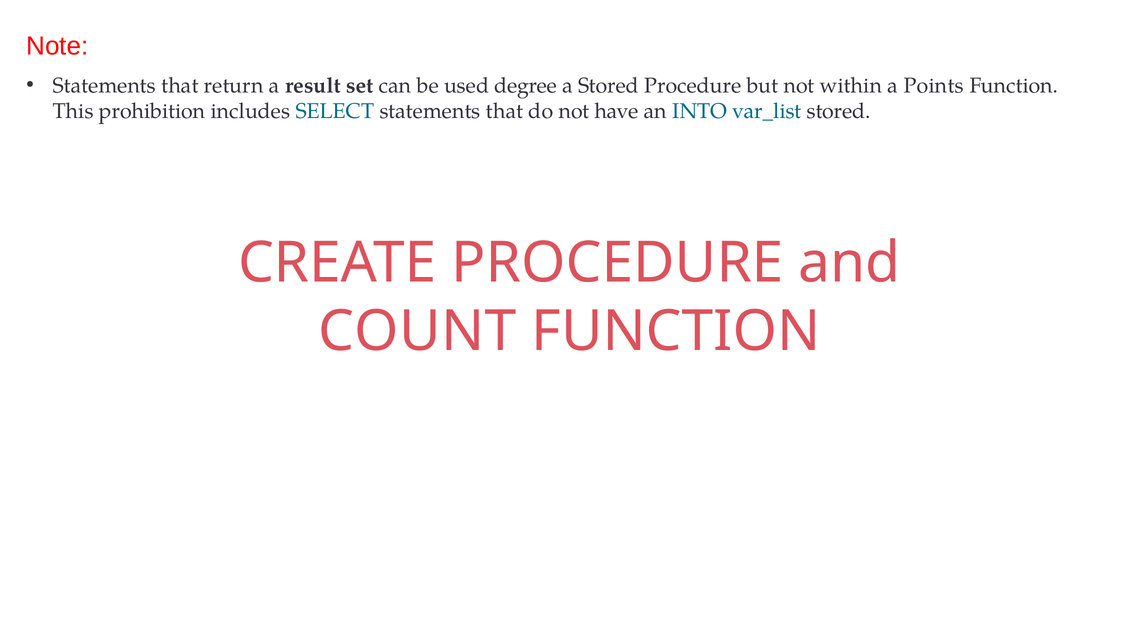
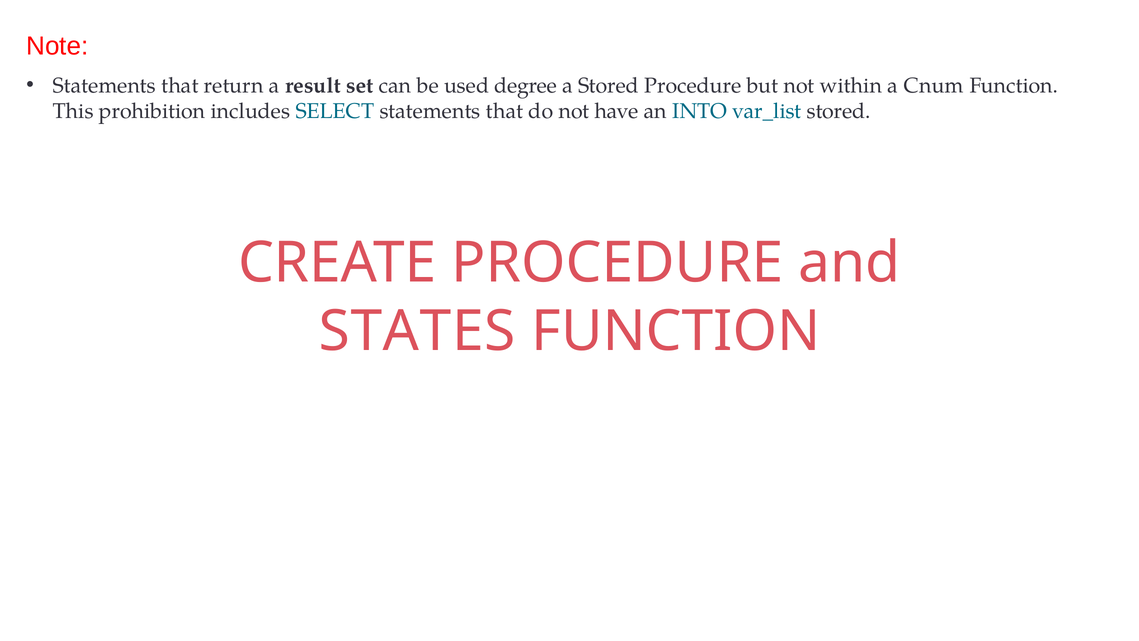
Points: Points -> Cnum (934, 86)
COUNT: COUNT -> STATES (417, 331)
